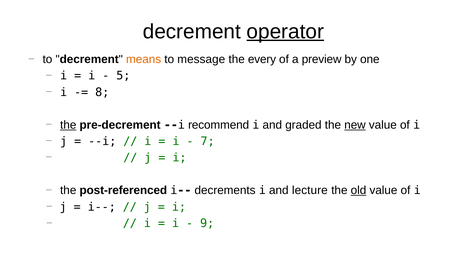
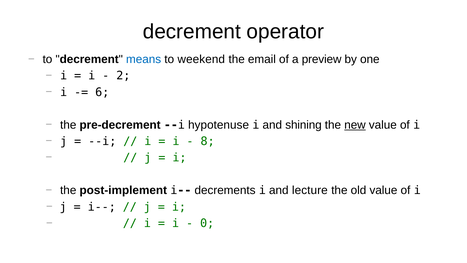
operator underline: present -> none (285, 31)
means colour: orange -> blue (144, 59)
message: message -> weekend (201, 59)
every: every -> email (262, 59)
5: 5 -> 2 (123, 76)
8: 8 -> 6 (102, 92)
the underline: present -> none (68, 125)
recommend: recommend -> hypotenuse (219, 125)
graded: graded -> shining (303, 125)
7: 7 -> 8 (208, 141)
post-referenced: post-referenced -> post-implement (123, 190)
old underline: present -> none (359, 190)
9: 9 -> 0 (207, 223)
